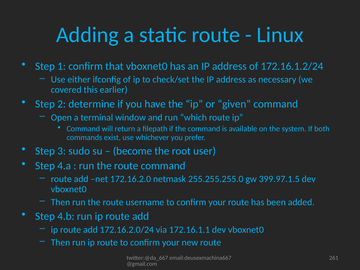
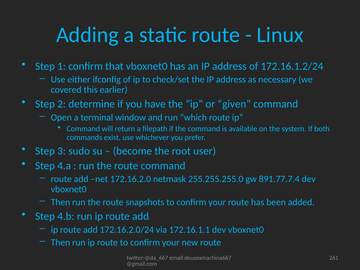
399.97.1.5: 399.97.1.5 -> 891.77.7.4 (279, 179)
username: username -> snapshots (145, 202)
